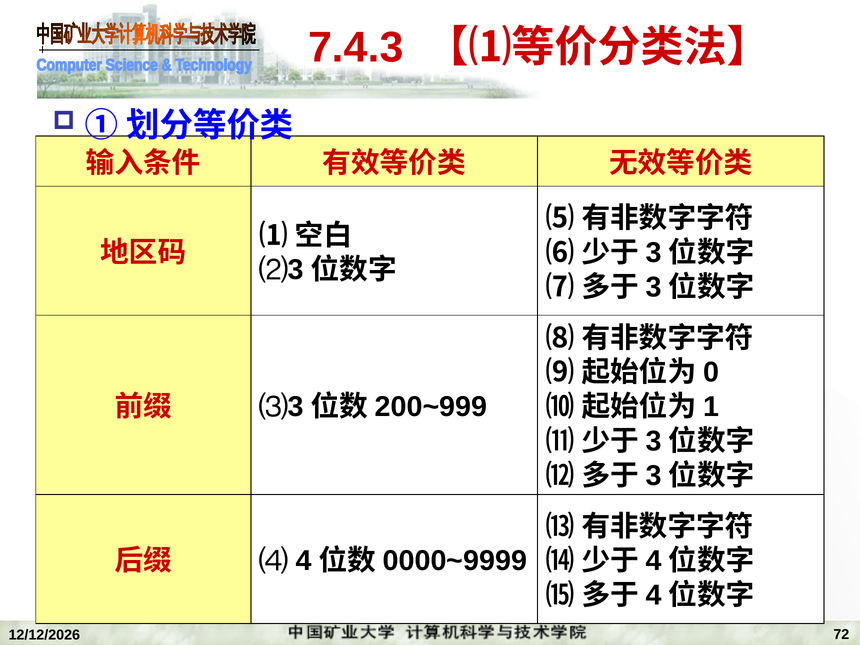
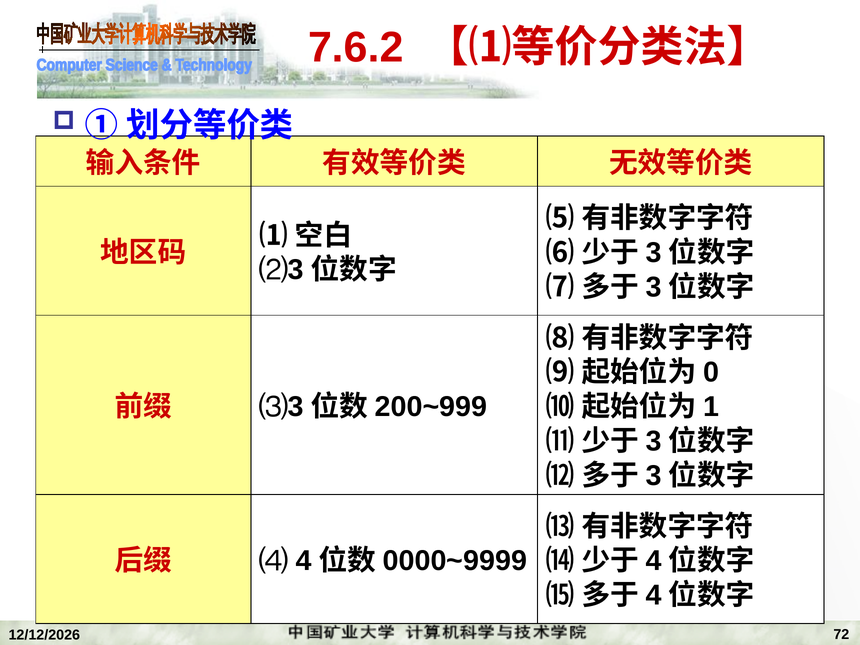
7.4.3: 7.4.3 -> 7.6.2 (356, 47)
